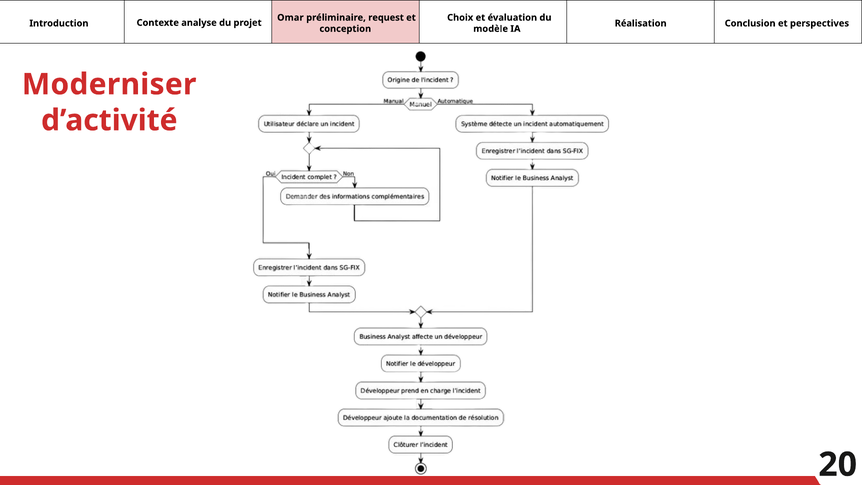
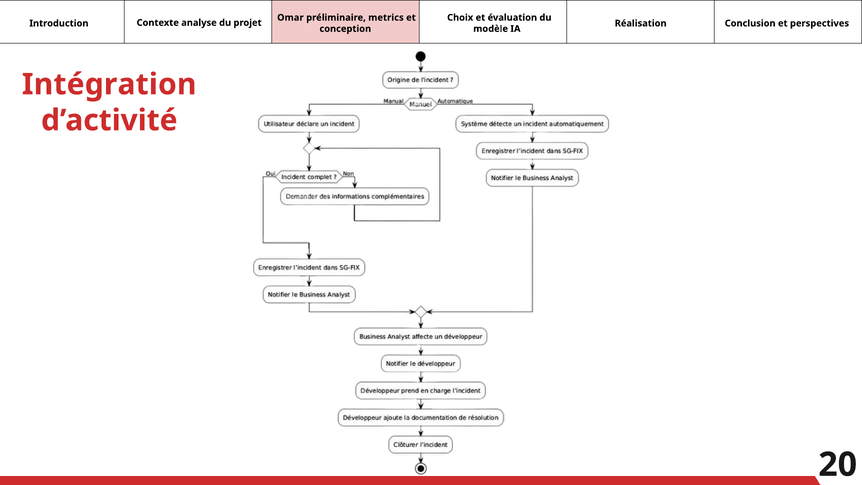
request: request -> metrics (386, 18)
Moderniser: Moderniser -> Intégration (109, 84)
